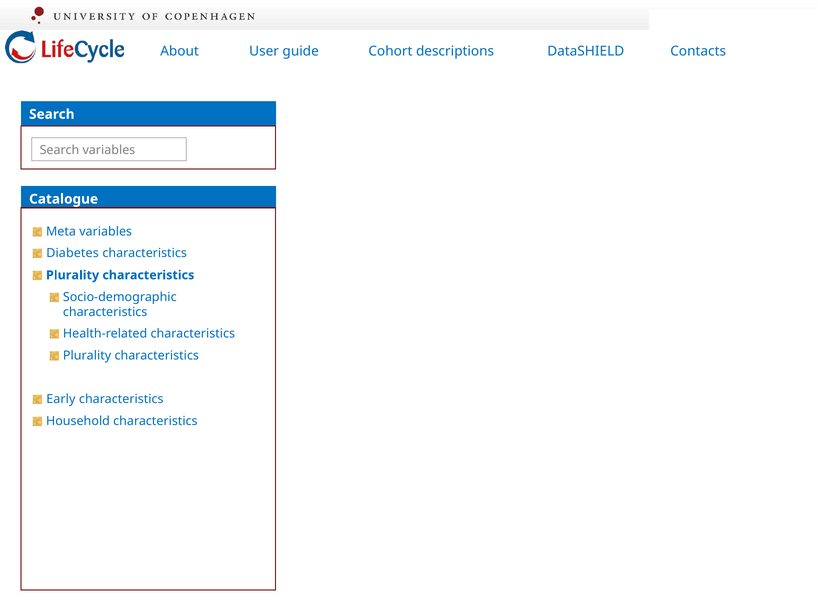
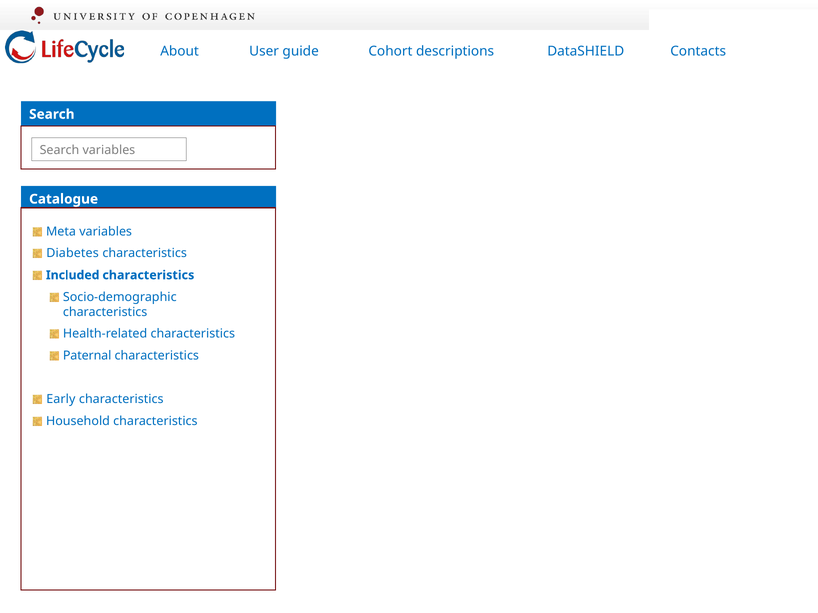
Plurality: Plurality -> Included (73, 275)
Plurality: Plurality -> Paternal (87, 356)
